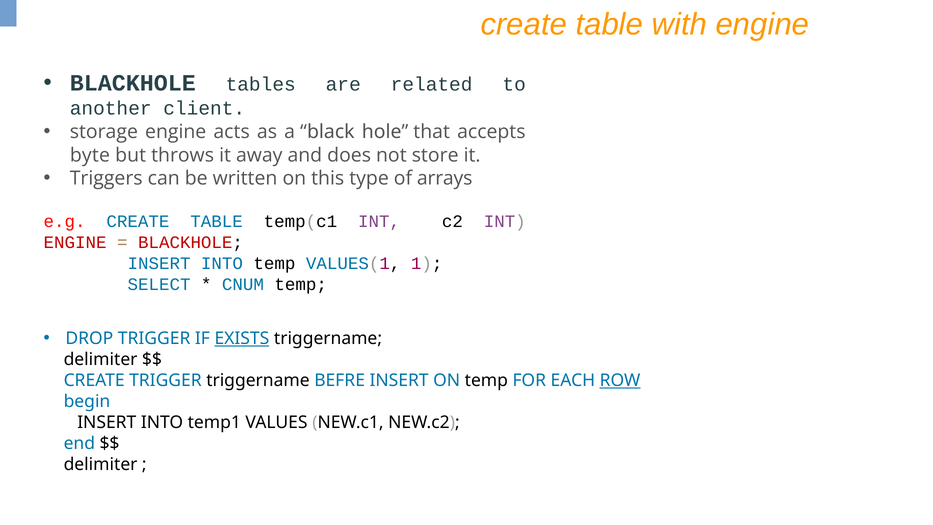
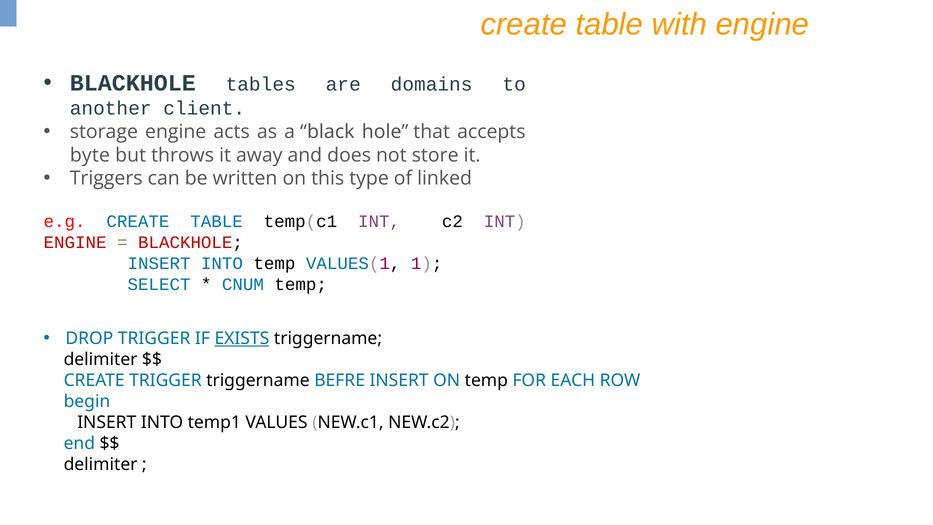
related: related -> domains (432, 84)
arrays: arrays -> linked (445, 178)
ROW underline: present -> none (620, 380)
